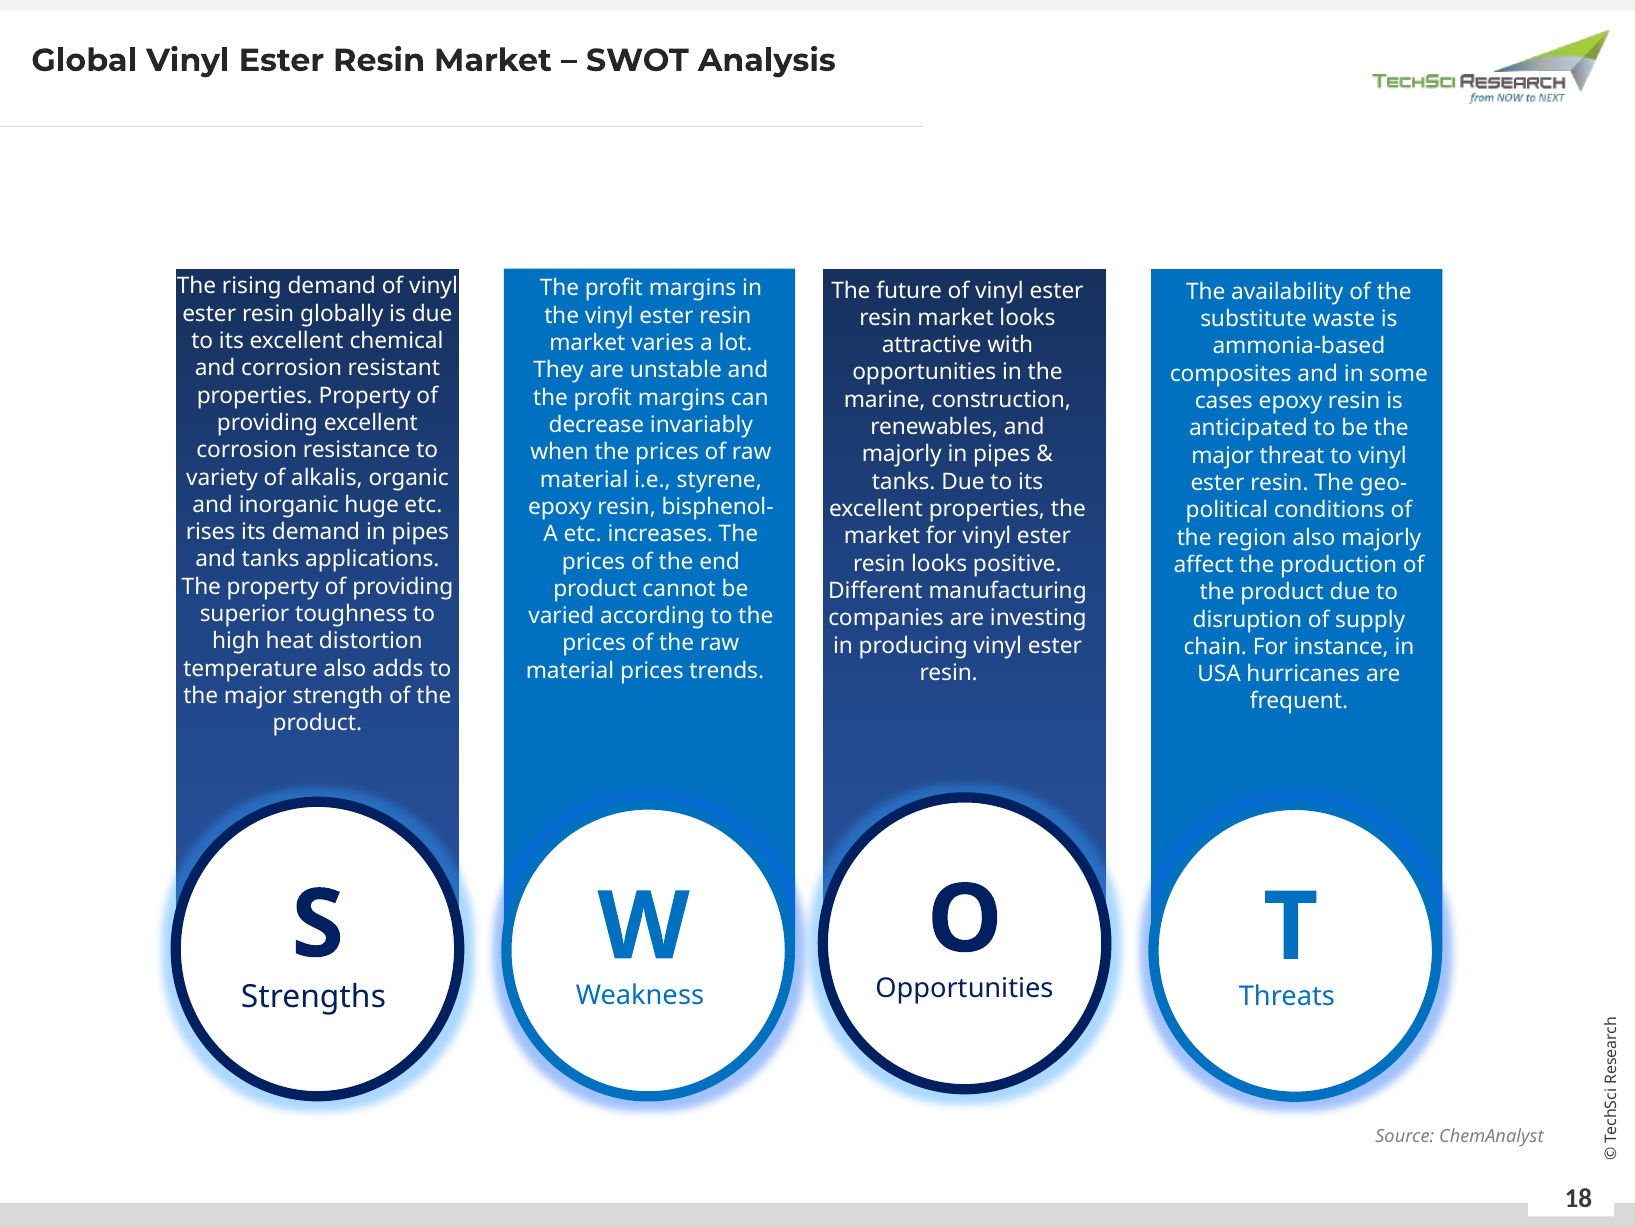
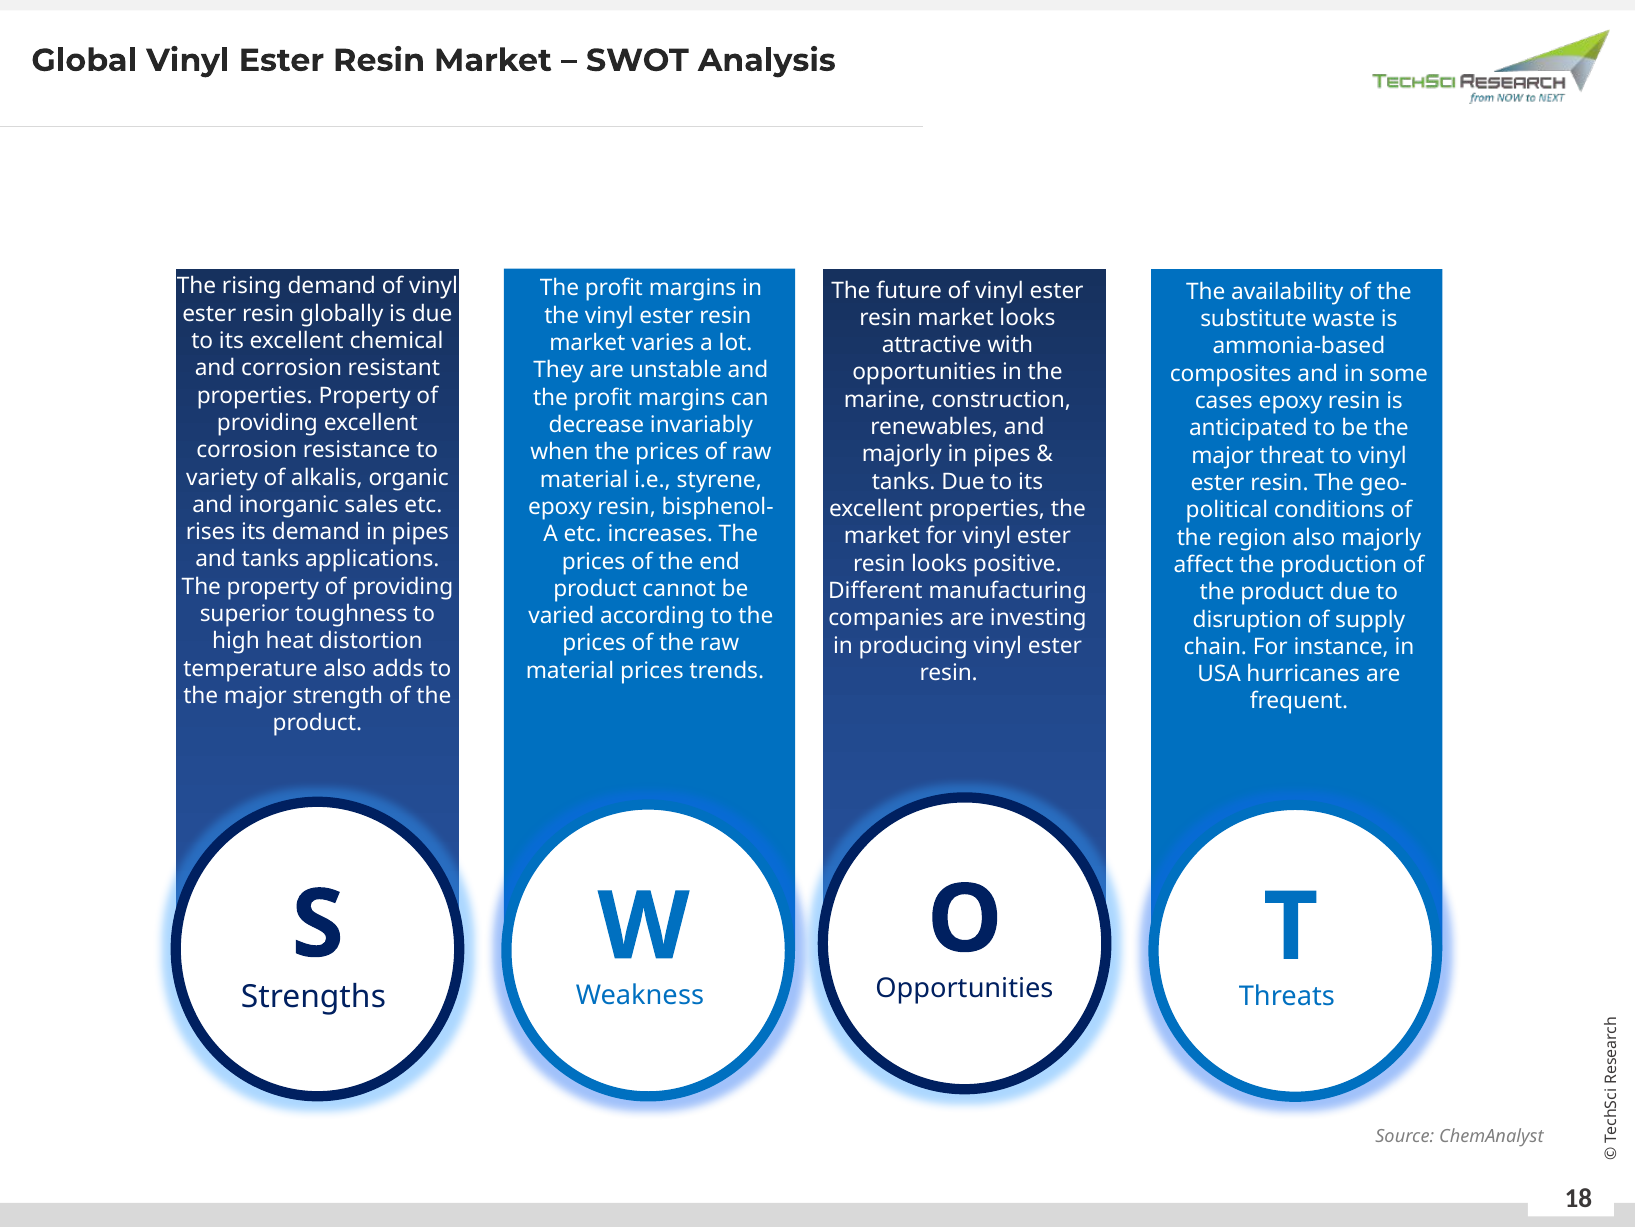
huge: huge -> sales (371, 505)
